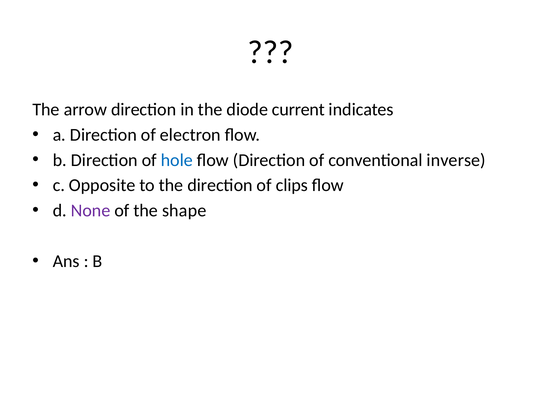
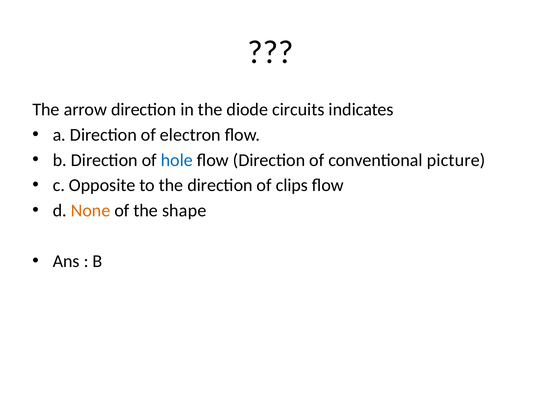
current: current -> circuits (298, 109)
inverse: inverse -> picture (456, 160)
None colour: purple -> orange (91, 210)
